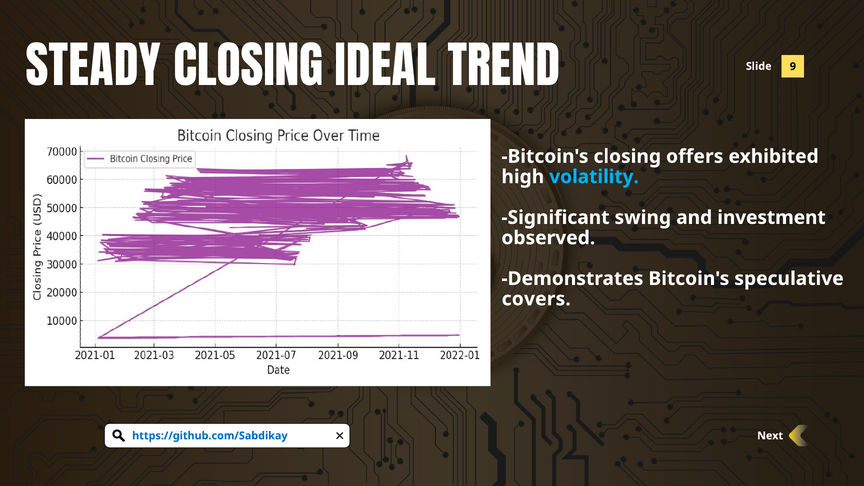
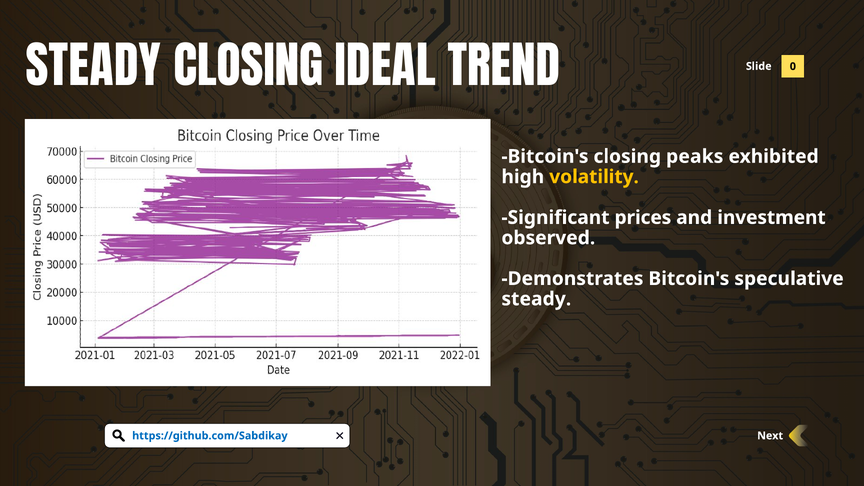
9: 9 -> 0 (793, 66)
offers: offers -> peaks (695, 156)
volatility colour: light blue -> yellow (594, 177)
swing: swing -> prices (643, 218)
covers: covers -> steady (536, 299)
